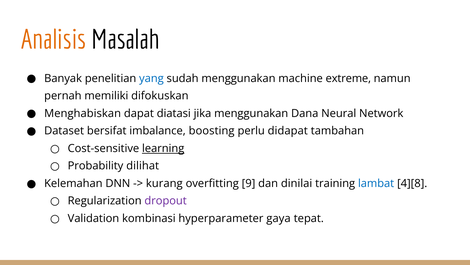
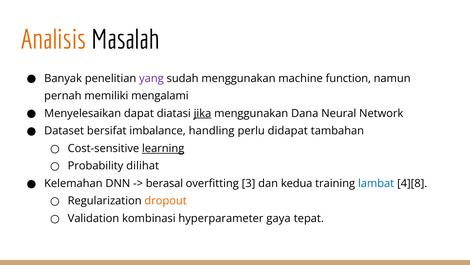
yang colour: blue -> purple (151, 78)
extreme: extreme -> function (348, 78)
difokuskan: difokuskan -> mengalami (160, 96)
Menghabiskan: Menghabiskan -> Menyelesaikan (83, 113)
jika underline: none -> present (202, 113)
boosting: boosting -> handling (212, 131)
kurang: kurang -> berasal (164, 183)
9: 9 -> 3 (249, 183)
dinilai: dinilai -> kedua (297, 183)
dropout colour: purple -> orange (166, 200)
